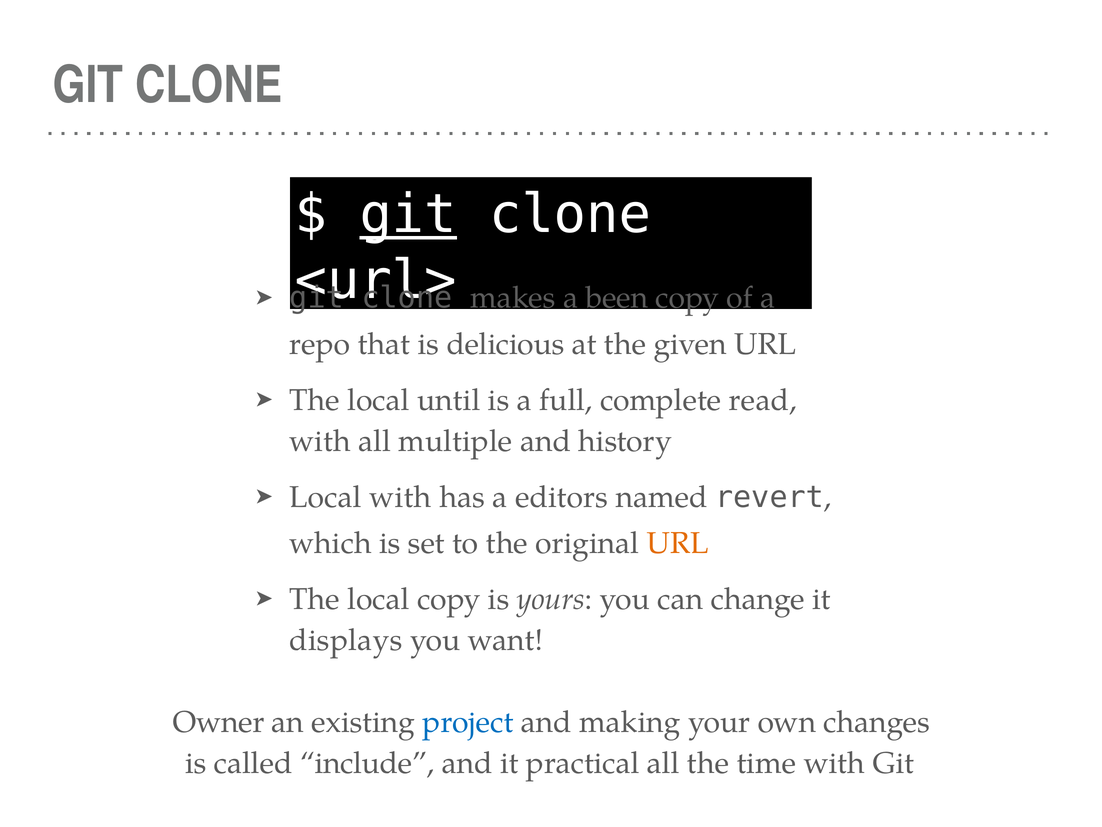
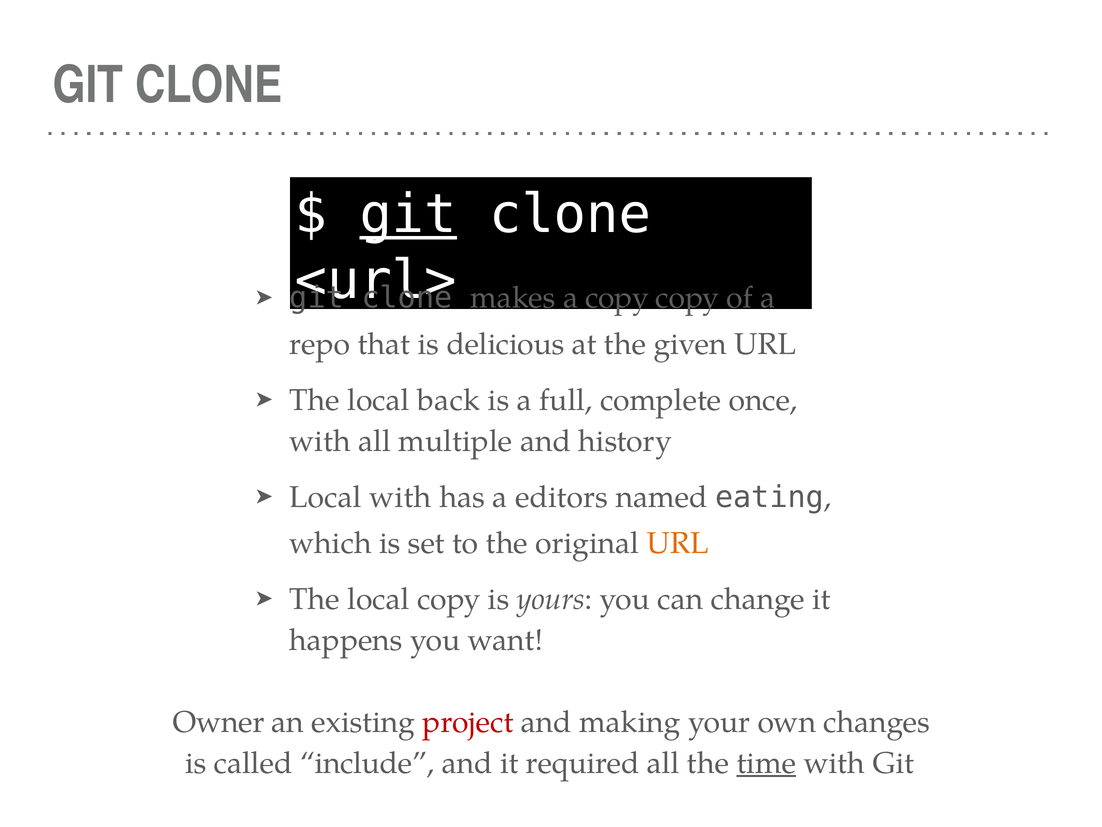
a been: been -> copy (617, 298)
until: until -> back (449, 400)
read: read -> once (763, 400)
revert: revert -> eating (770, 497)
displays: displays -> happens (346, 640)
project colour: blue -> red (468, 722)
practical: practical -> required (583, 763)
time underline: none -> present (766, 763)
